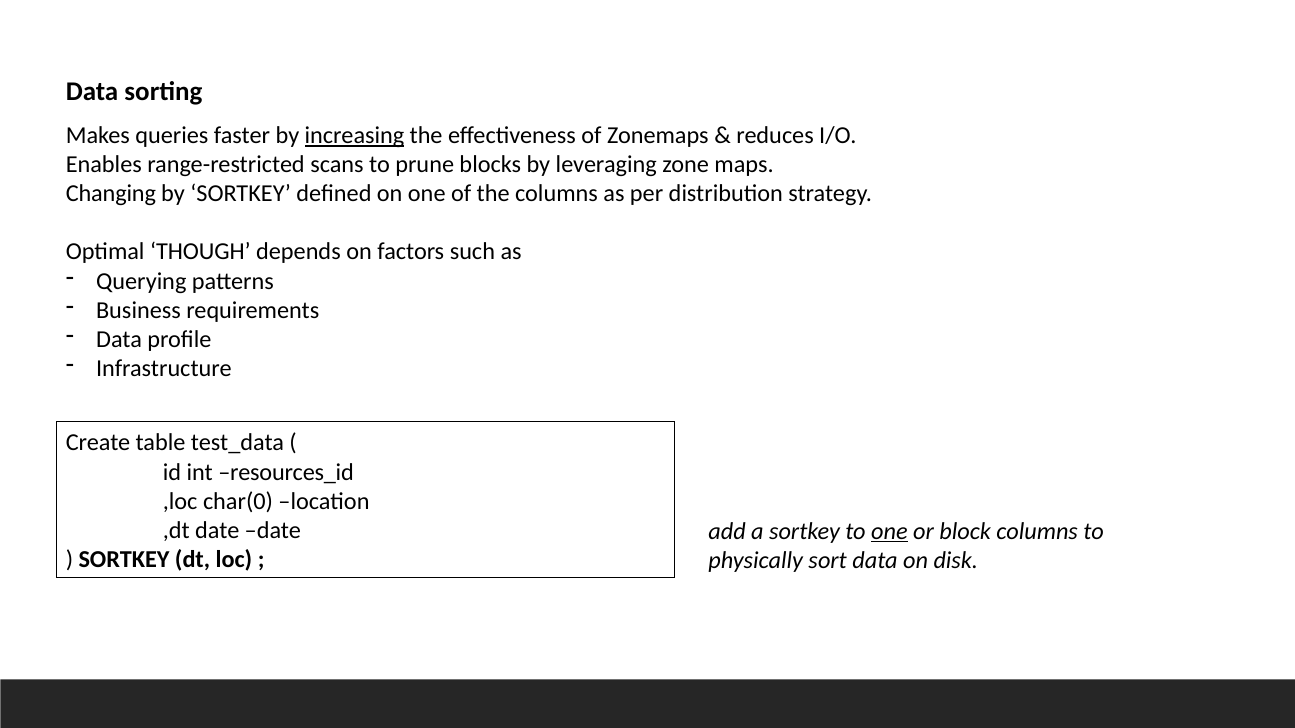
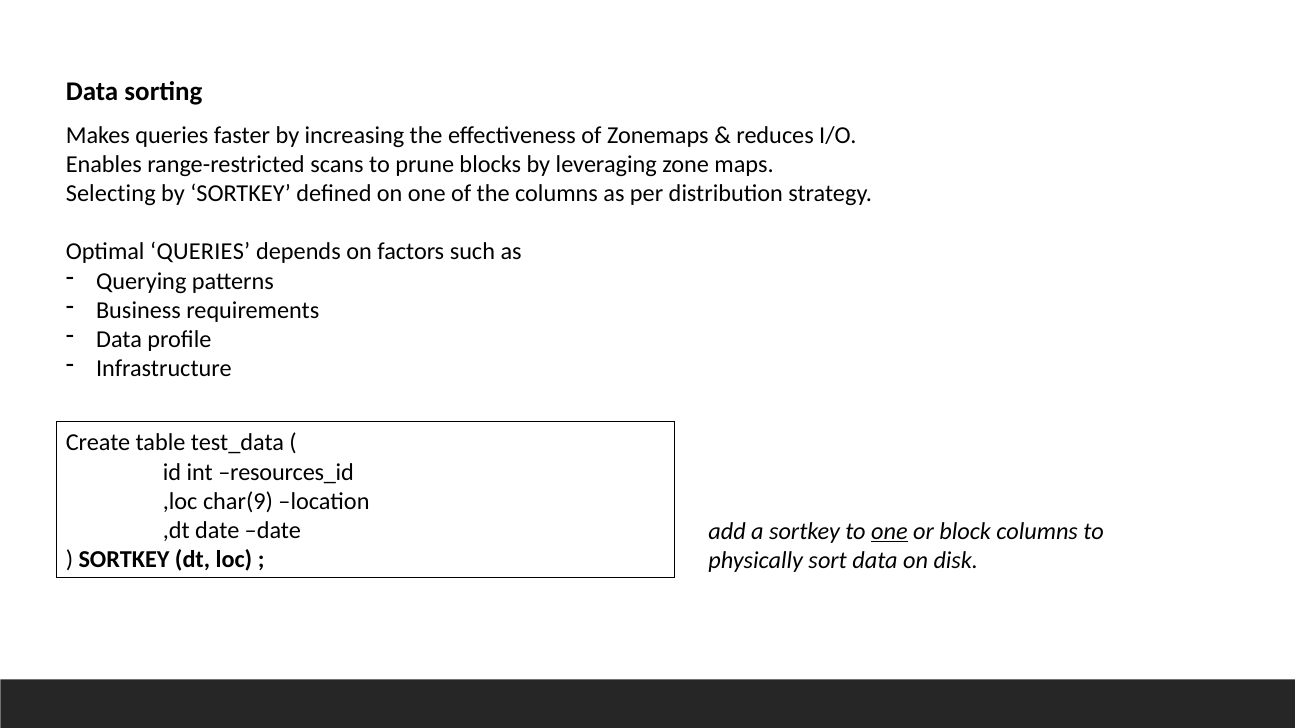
increasing underline: present -> none (354, 136)
Changing: Changing -> Selecting (111, 194)
Optimal THOUGH: THOUGH -> QUERIES (200, 252)
char(0: char(0 -> char(9 (238, 502)
